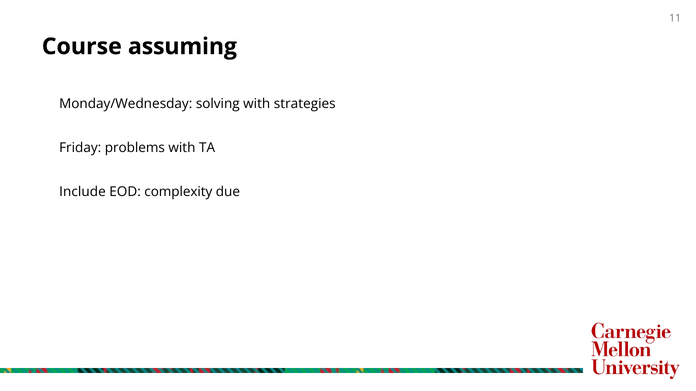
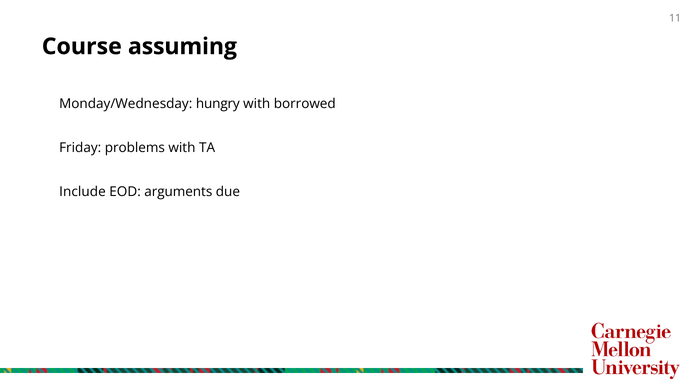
solving: solving -> hungry (218, 104)
strategies: strategies -> borrowed (305, 104)
complexity: complexity -> arguments (178, 192)
